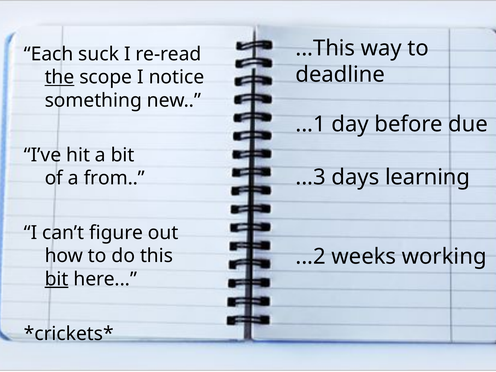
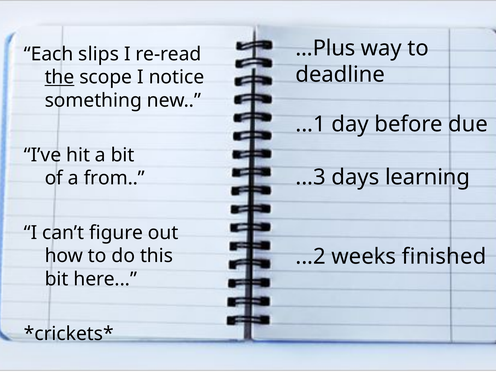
...This: ...This -> ...Plus (325, 48)
suck: suck -> slips (99, 54)
working: working -> finished (444, 257)
bit underline: present -> none (57, 279)
